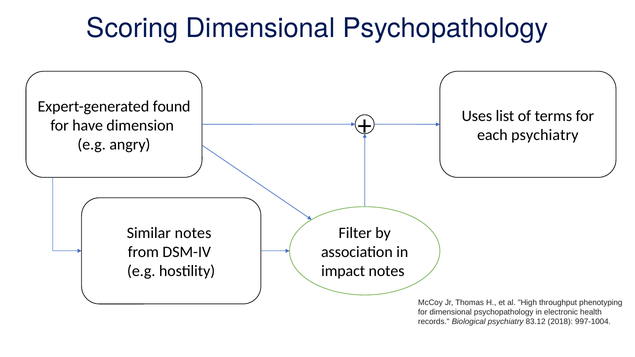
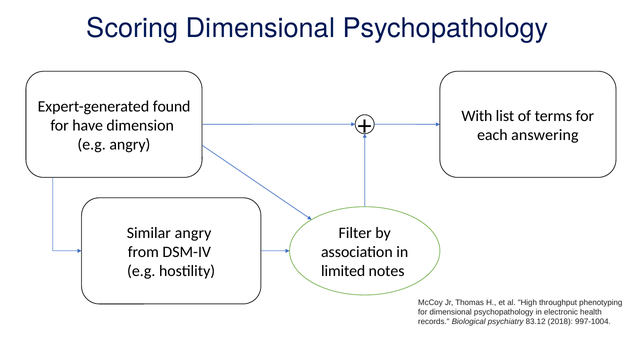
Uses: Uses -> With (477, 116)
each psychiatry: psychiatry -> answering (545, 135)
Similar notes: notes -> angry (193, 233)
impact: impact -> limited (343, 271)
